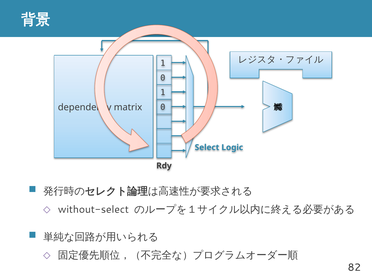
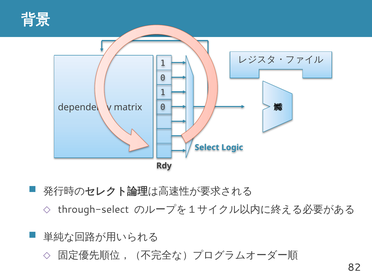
without-select: without-select -> through-select (93, 209)
